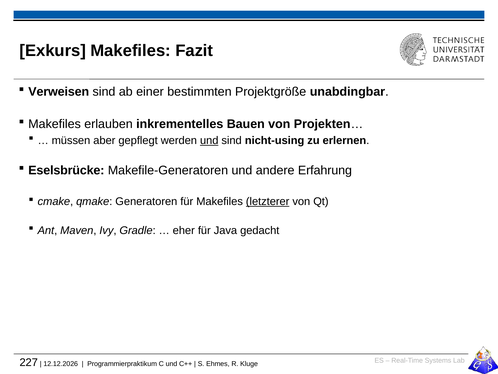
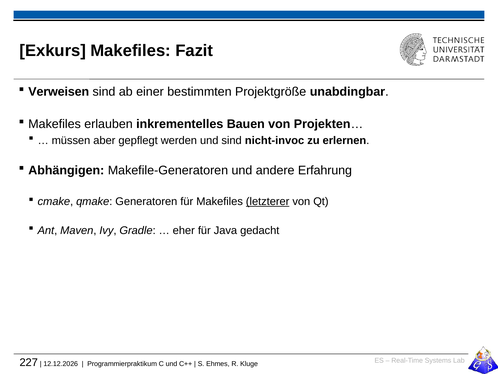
und underline: present -> none (209, 140)
nicht-using: nicht-using -> nicht-invoc (275, 140)
Eselsbrücke: Eselsbrücke -> Abhängigen (66, 170)
